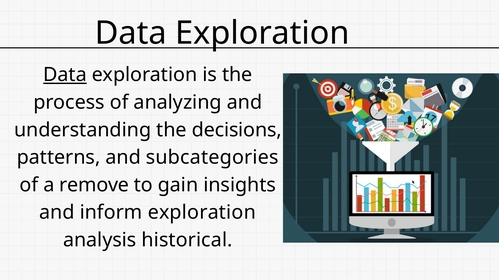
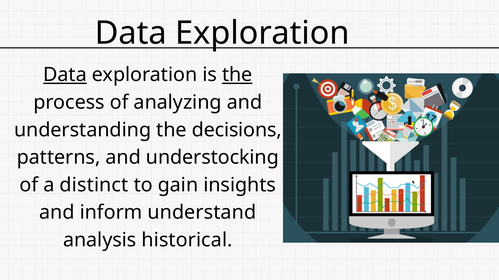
the underline: none -> present (237, 75)
subcategories: subcategories -> understocking (212, 158)
remove: remove -> distinct (94, 185)
inform exploration: exploration -> understand (202, 213)
